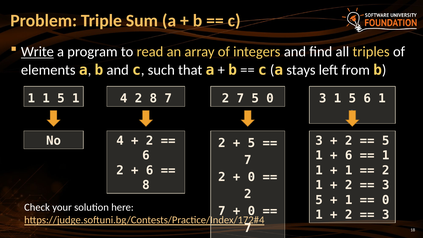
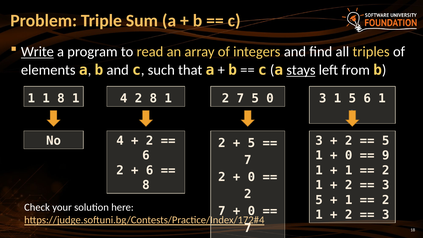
stays underline: none -> present (301, 70)
1 1 5: 5 -> 8 (61, 98)
2 8 7: 7 -> 1 (168, 98)
6: 6 -> 0 (349, 156)
1: 1 -> 9 (386, 156)
0: 0 -> 2 (386, 200)
